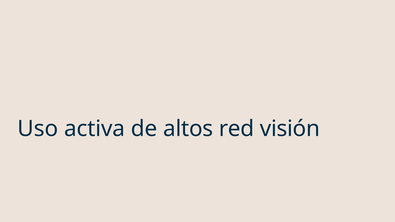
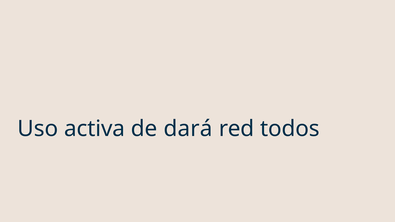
altos: altos -> dará (188, 129)
visión: visión -> todos (290, 129)
